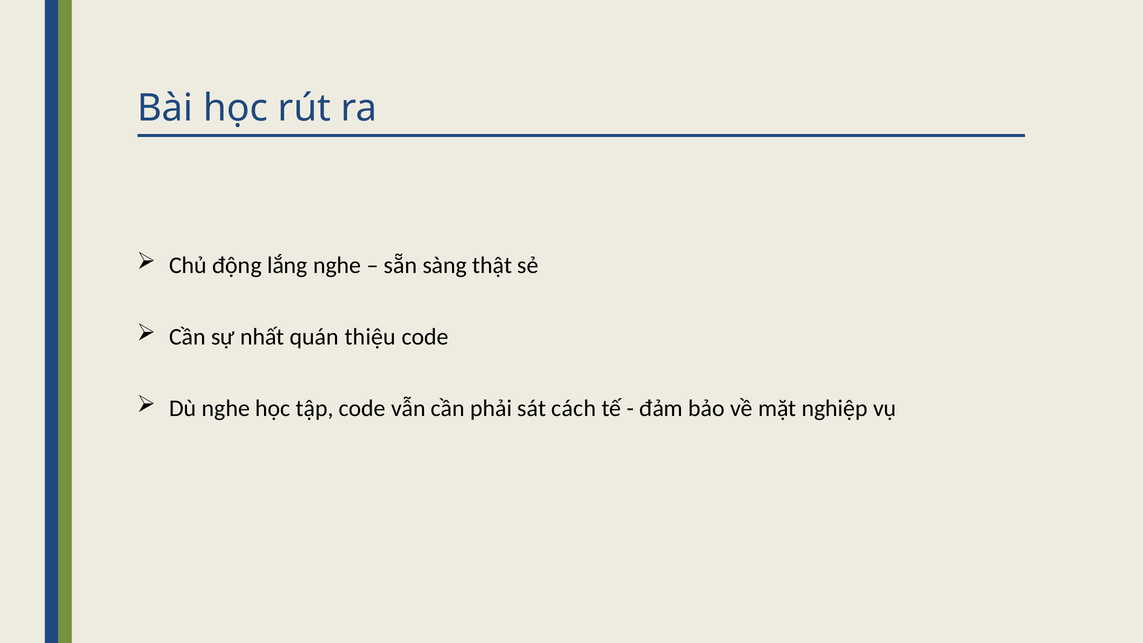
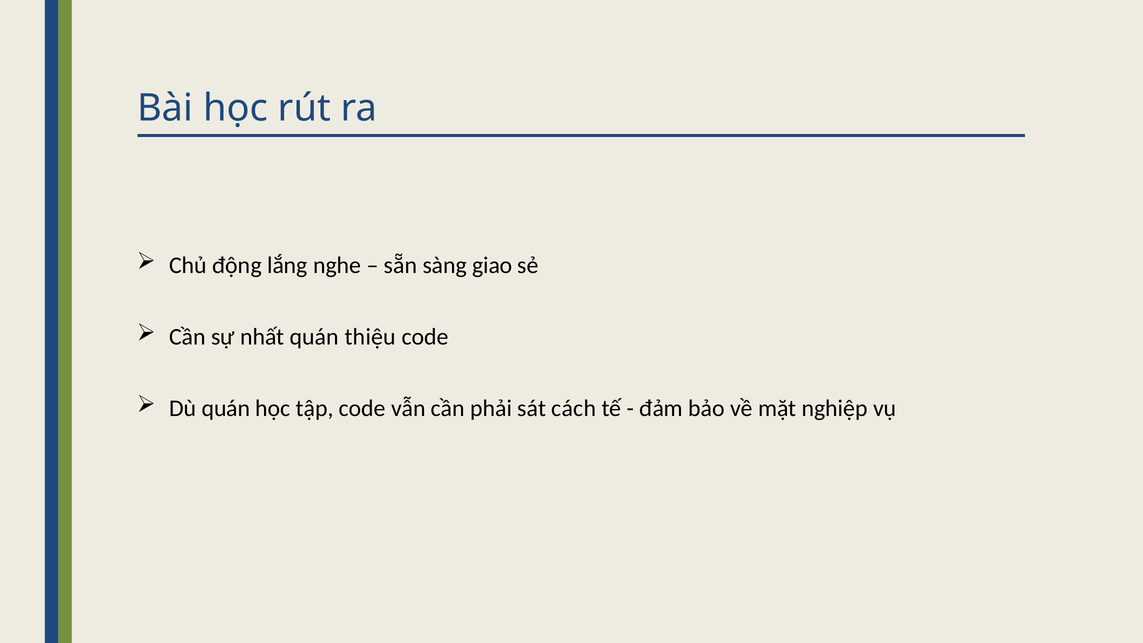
thật: thật -> giao (492, 265)
Dù nghe: nghe -> quán (226, 408)
